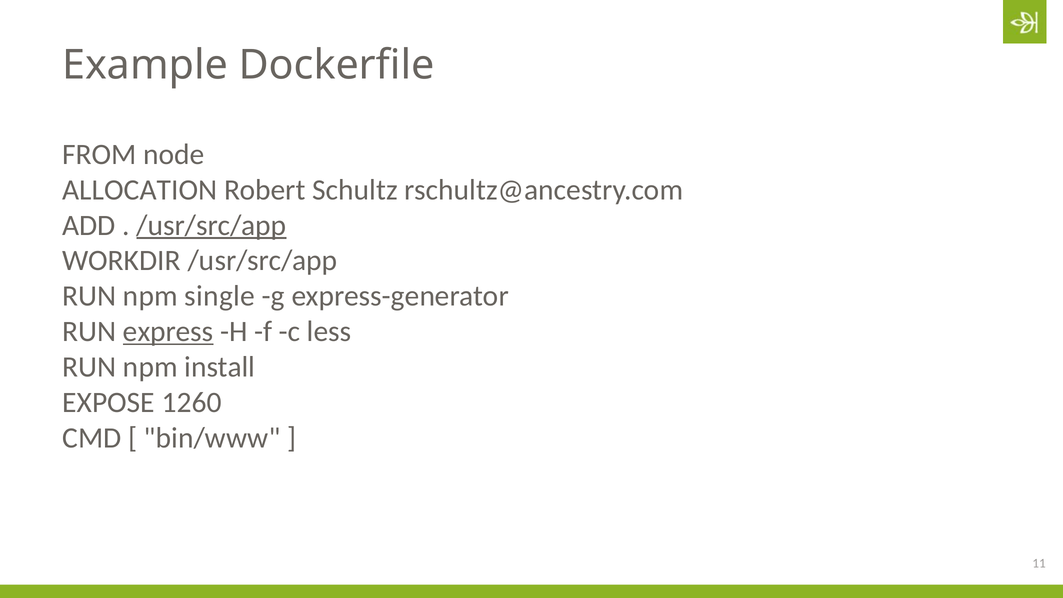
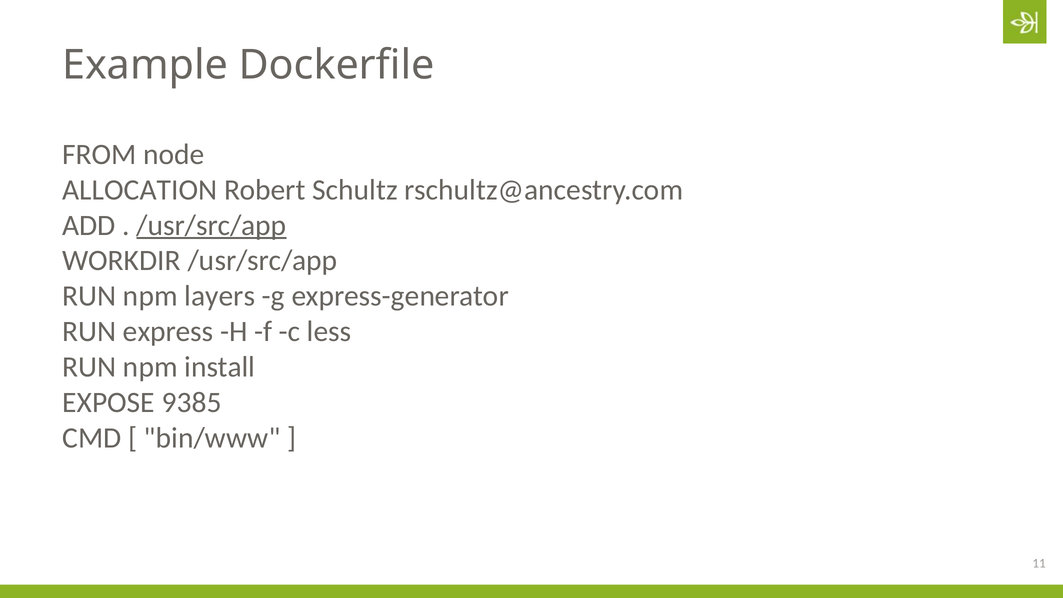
single: single -> layers (220, 296)
express underline: present -> none (168, 332)
1260: 1260 -> 9385 (192, 403)
